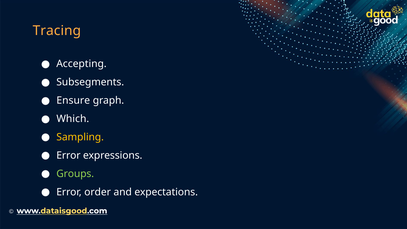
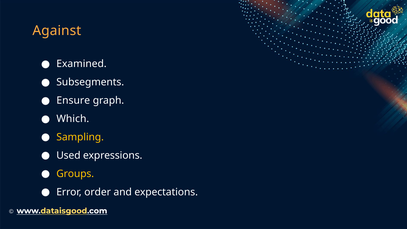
Tracing: Tracing -> Against (57, 31)
Accepting: Accepting -> Examined (81, 64)
Error: Error -> Used (68, 155)
Groups colour: light green -> yellow (75, 174)
